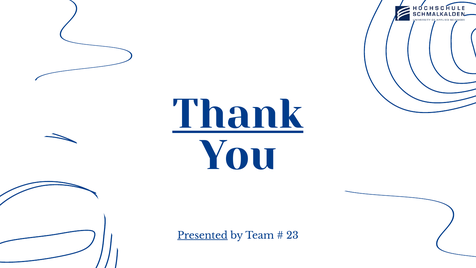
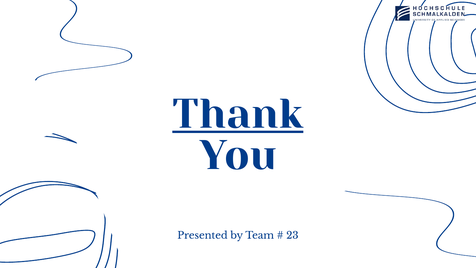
Presented underline: present -> none (203, 235)
